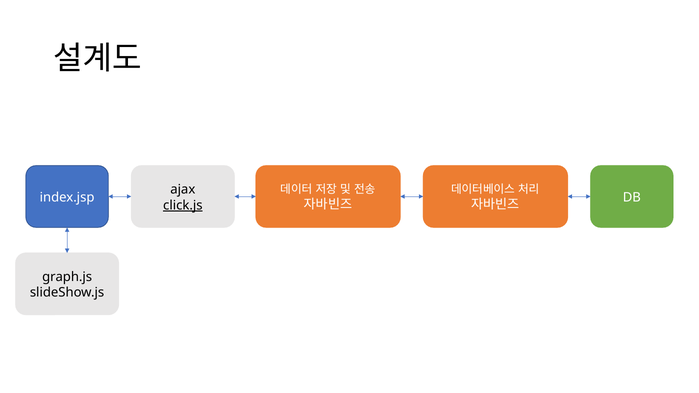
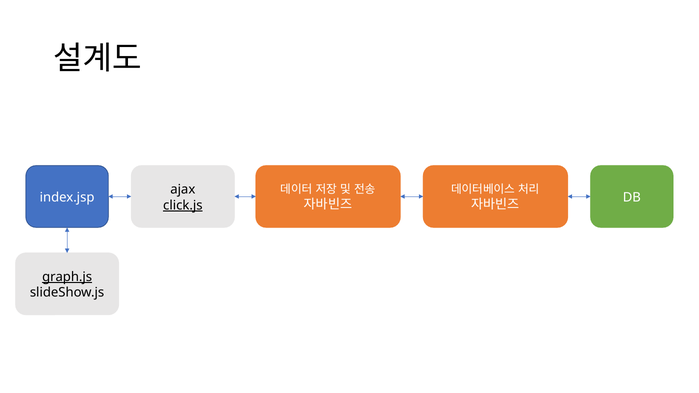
graph.js underline: none -> present (67, 277)
